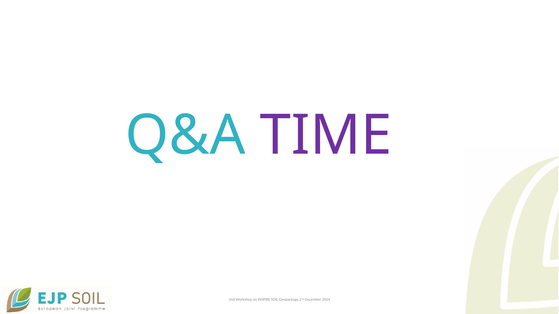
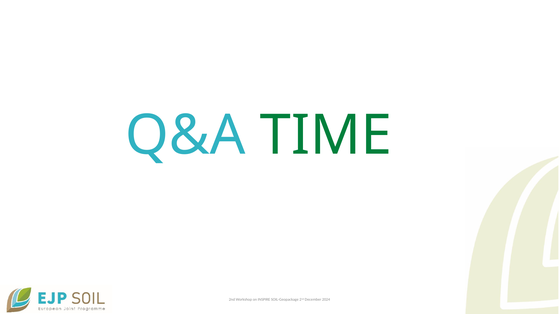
TIME colour: purple -> green (326, 135)
